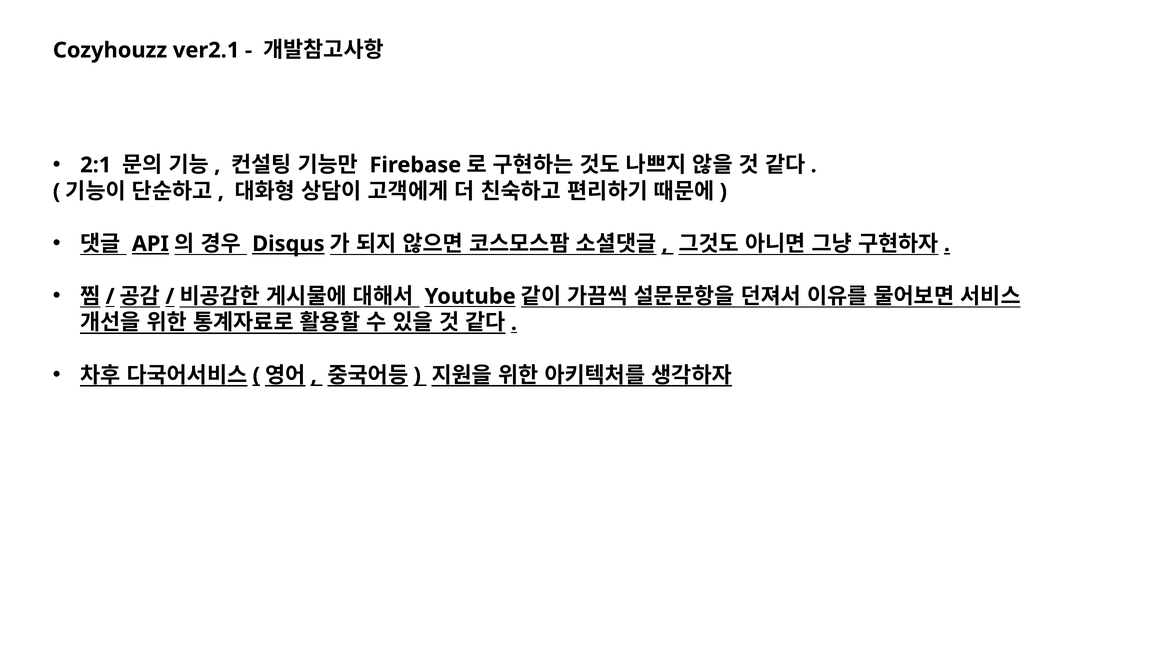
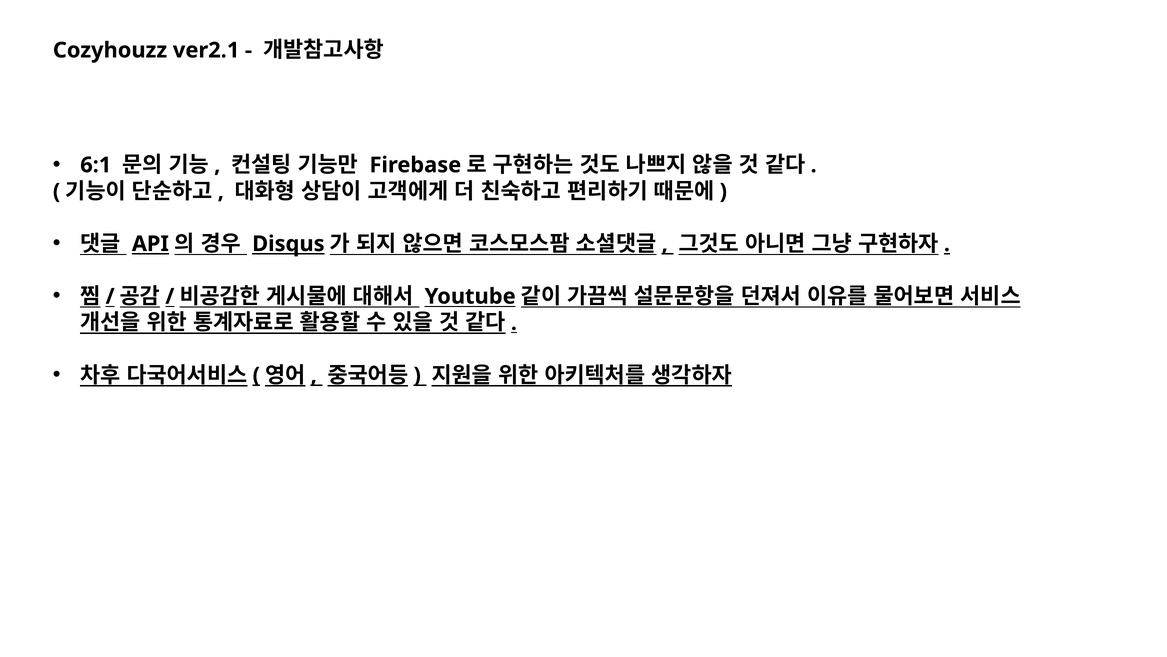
2:1: 2:1 -> 6:1 (96, 165)
